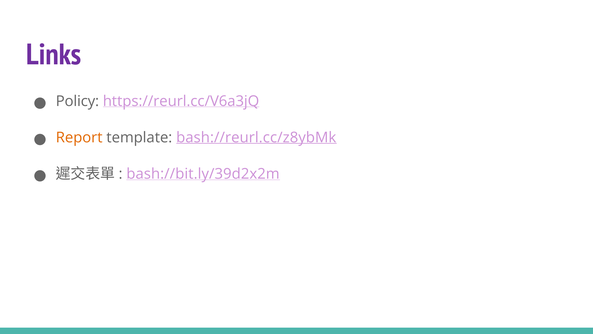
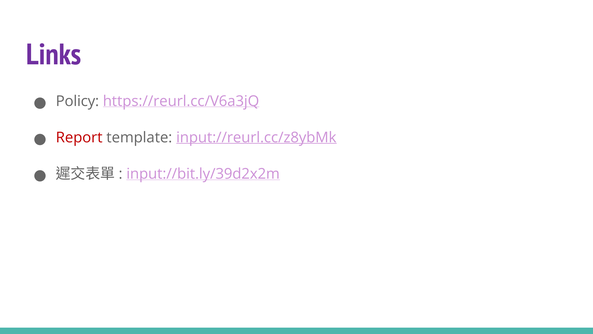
Report colour: orange -> red (79, 137)
bash://reurl.cc/z8ybMk: bash://reurl.cc/z8ybMk -> input://reurl.cc/z8ybMk (256, 137)
bash://bit.ly/39d2x2m: bash://bit.ly/39d2x2m -> input://bit.ly/39d2x2m (203, 174)
